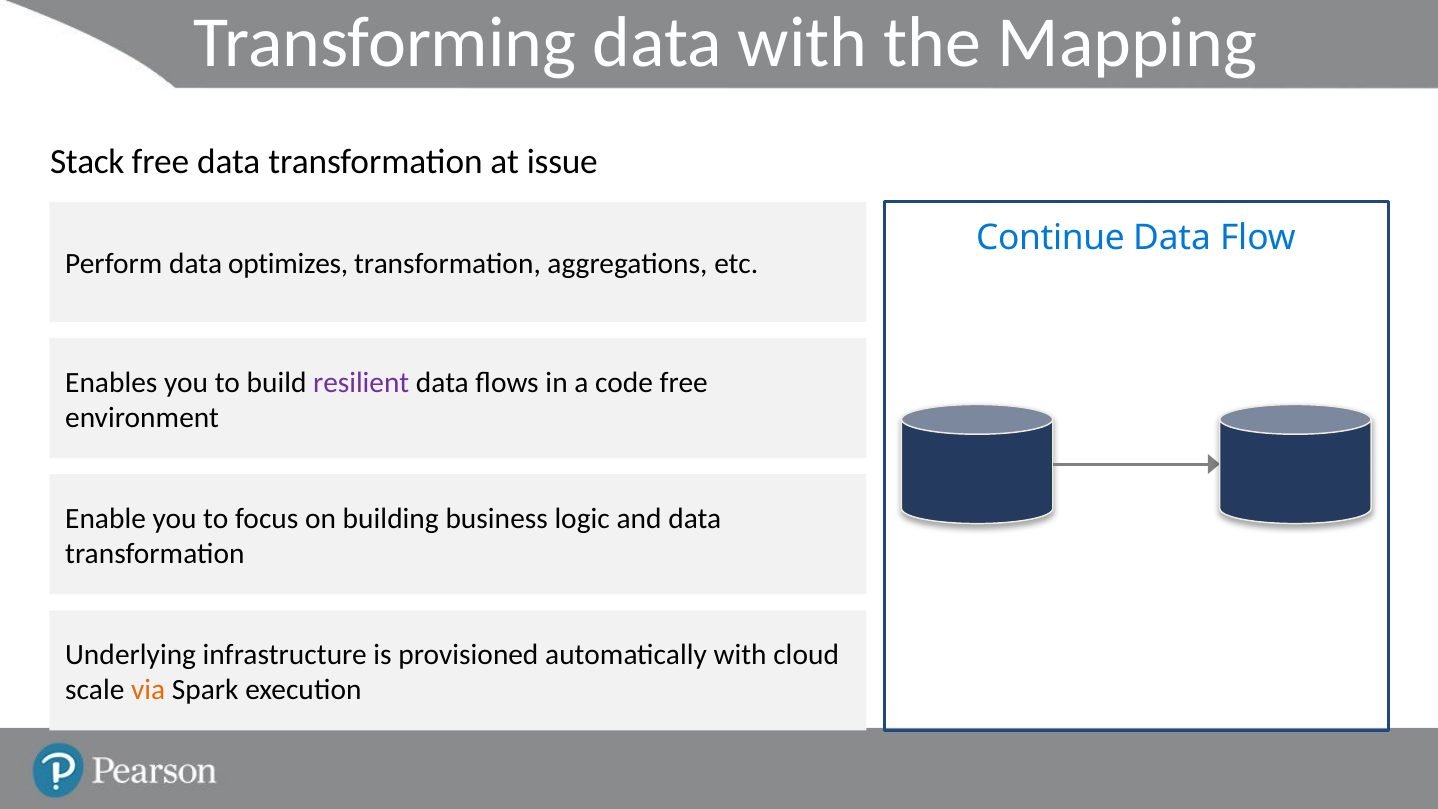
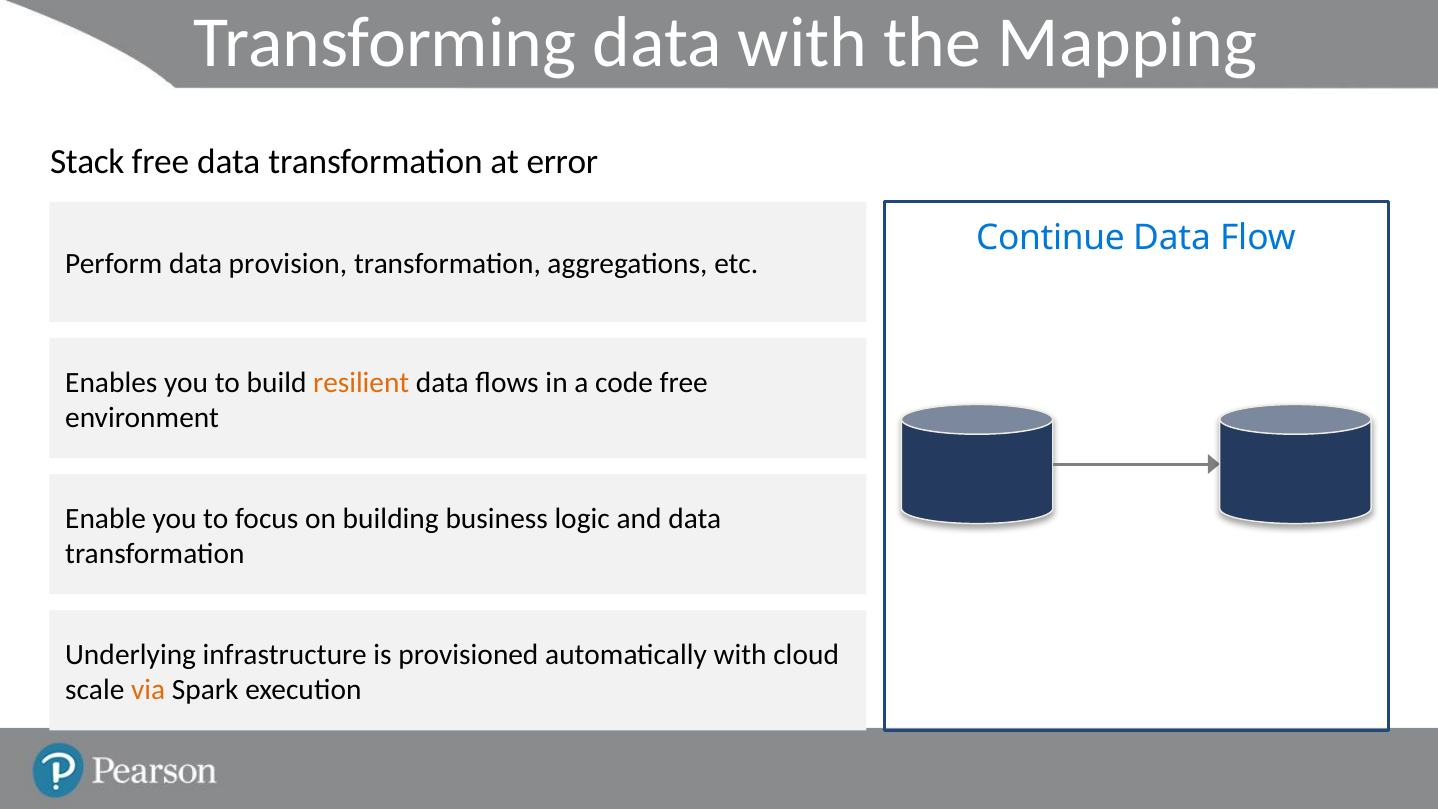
issue: issue -> error (562, 161)
optimizes: optimizes -> provision (288, 264)
resilient colour: purple -> orange (361, 382)
